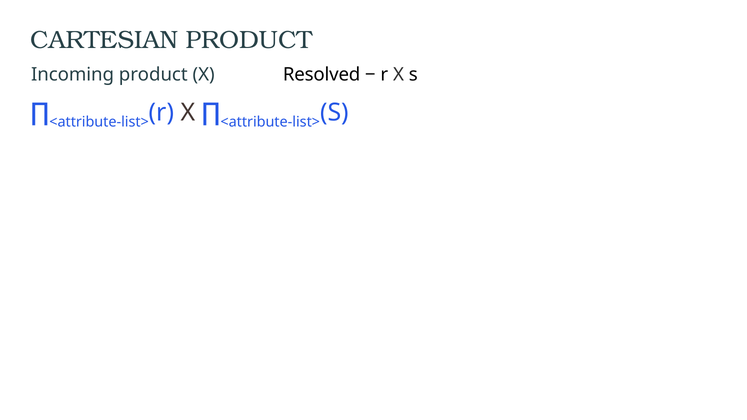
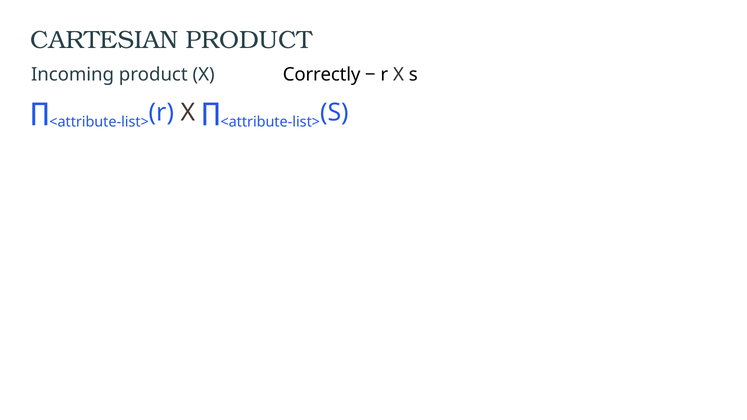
Resolved: Resolved -> Correctly (322, 74)
